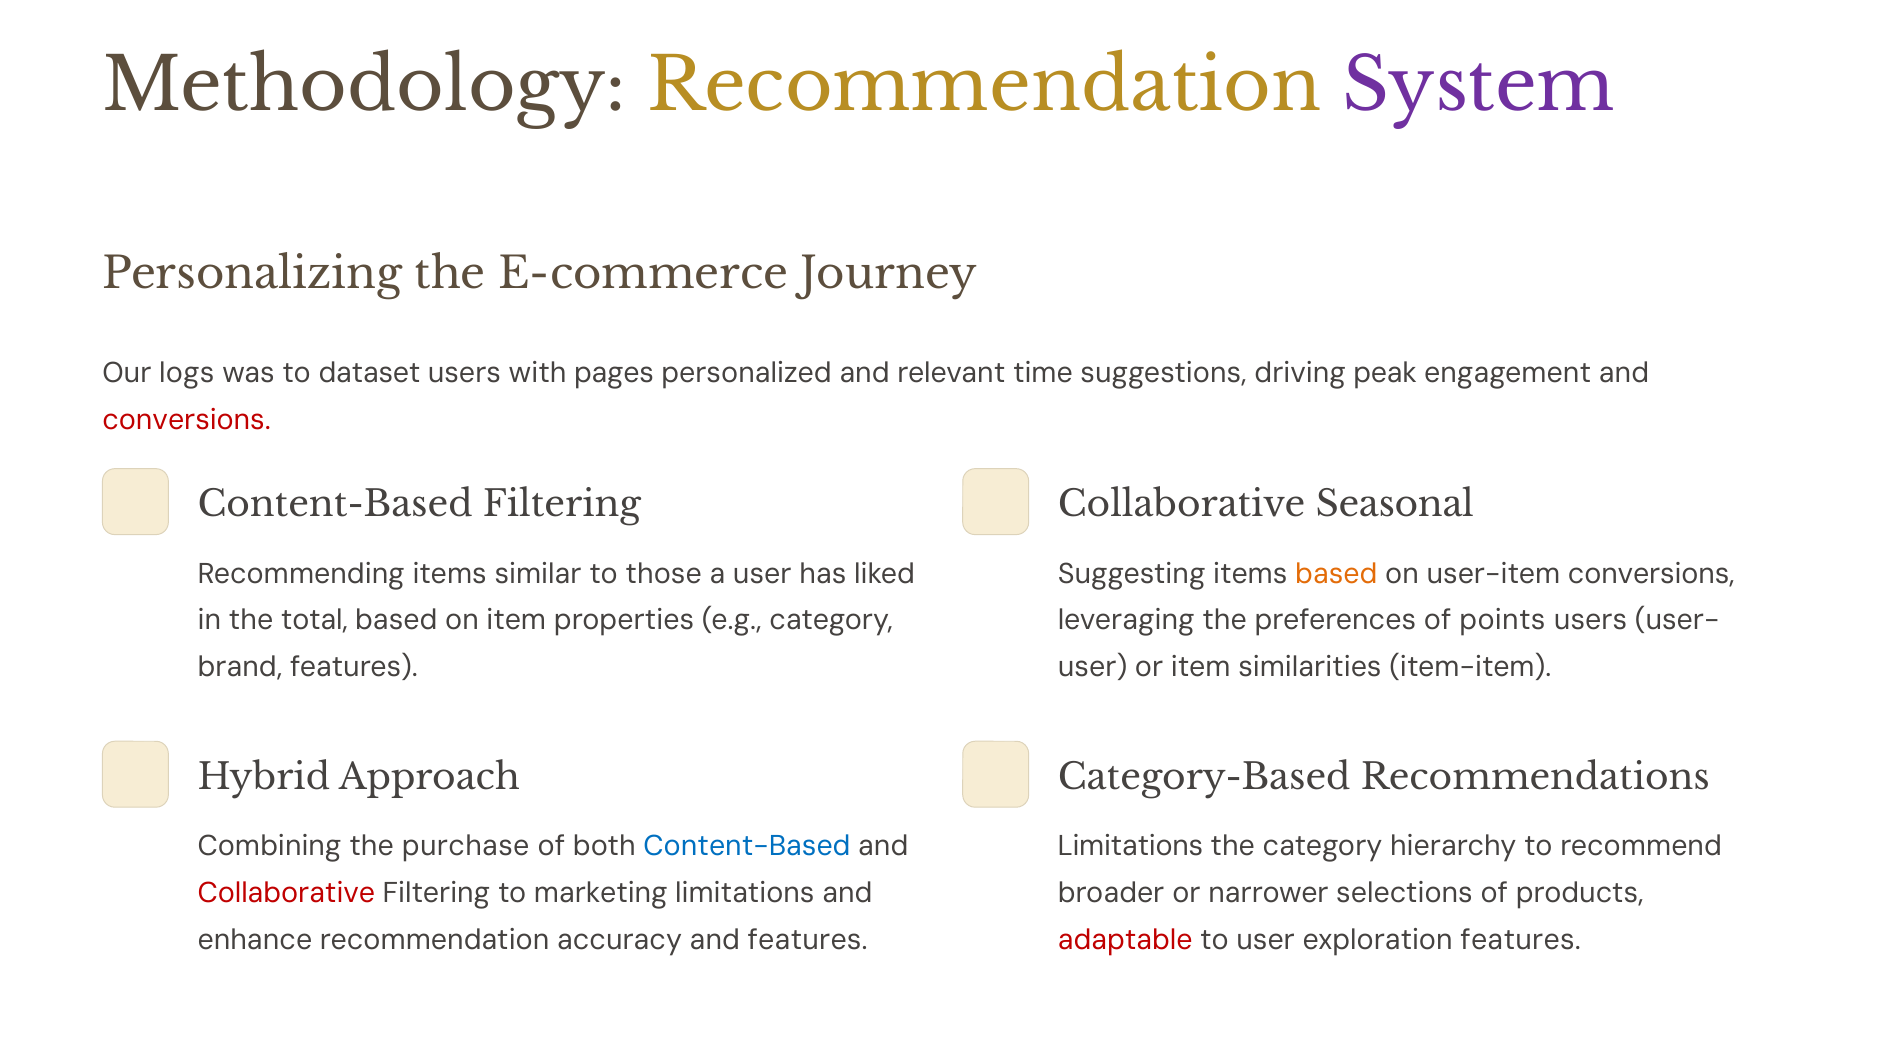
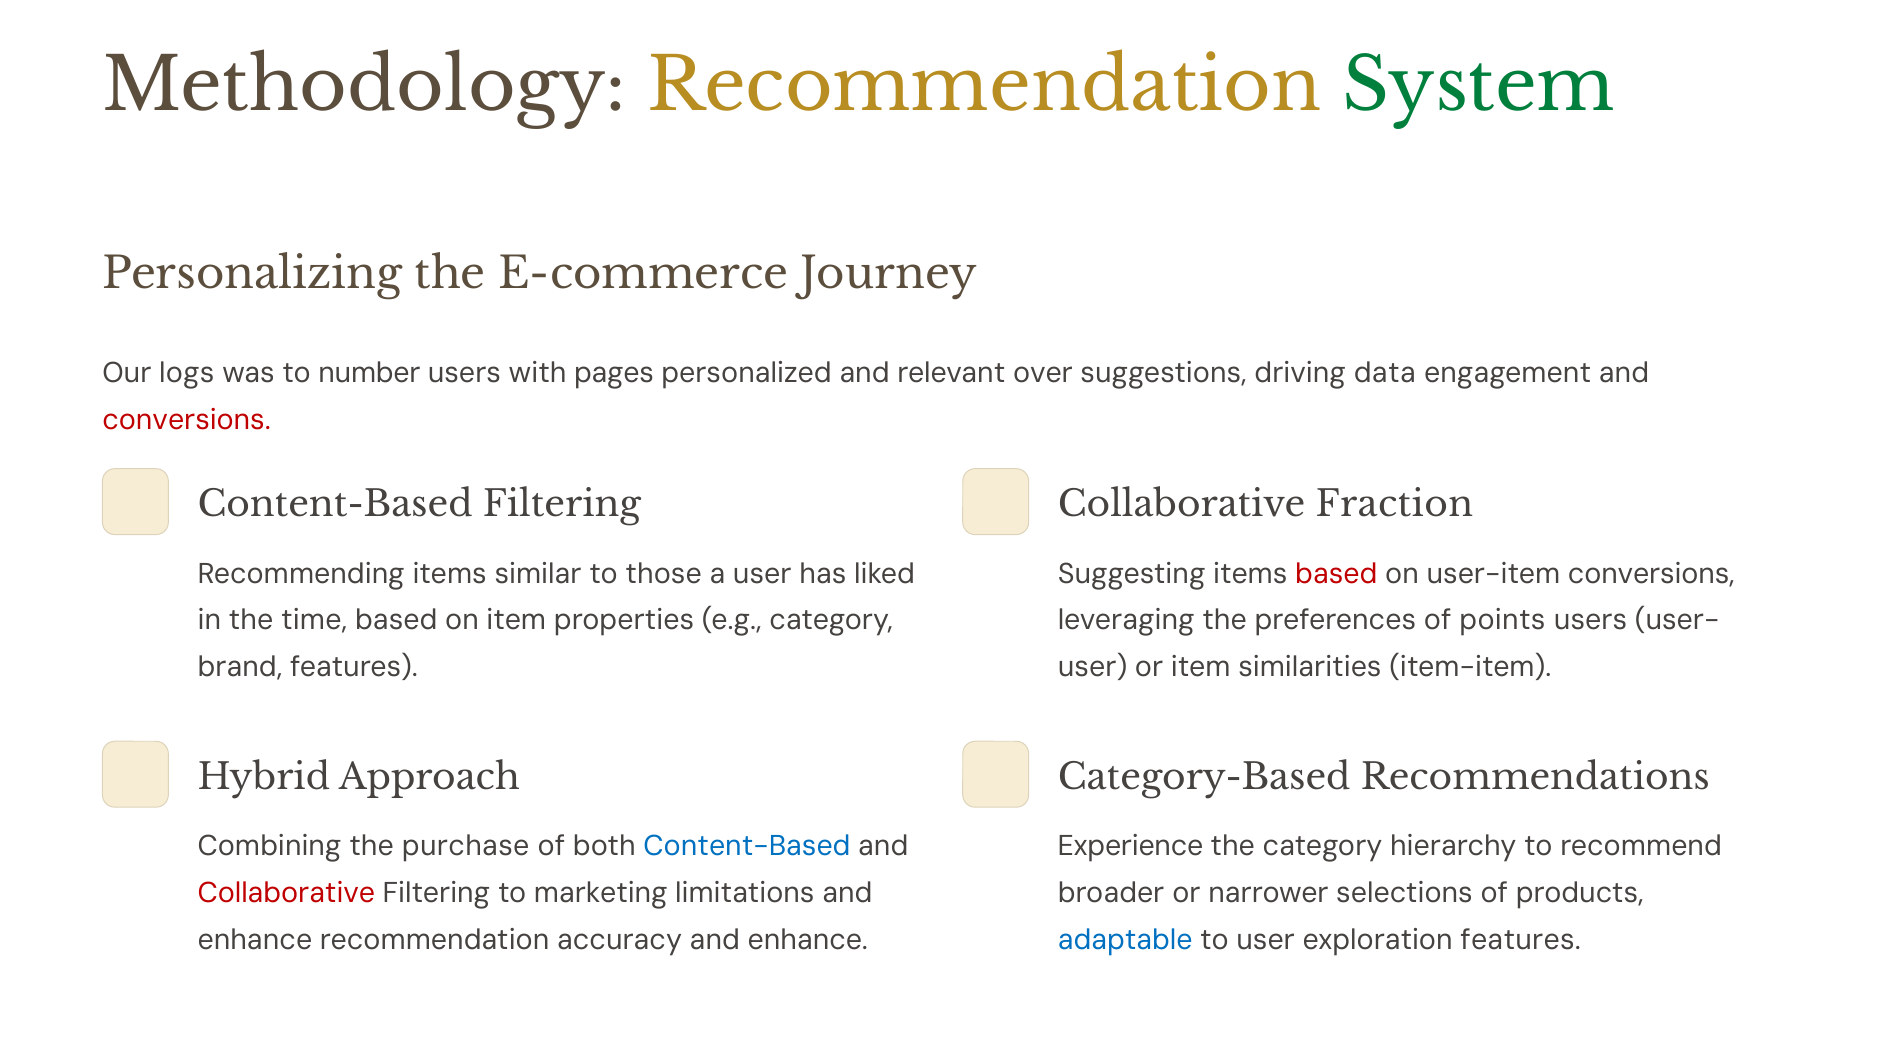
System colour: purple -> green (1479, 86)
dataset: dataset -> number (370, 373)
time: time -> over (1043, 373)
peak: peak -> data (1385, 373)
Seasonal: Seasonal -> Fraction (1394, 505)
based colour: orange -> red (1336, 573)
total: total -> time (314, 620)
Limitations: Limitations -> Experience (1130, 846)
accuracy and features: features -> enhance (808, 939)
adaptable colour: red -> blue (1125, 939)
